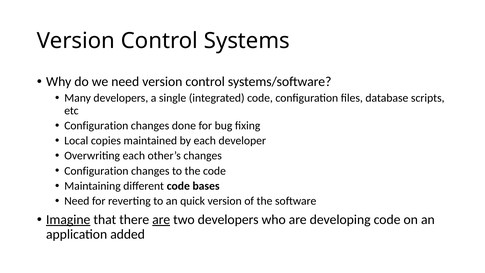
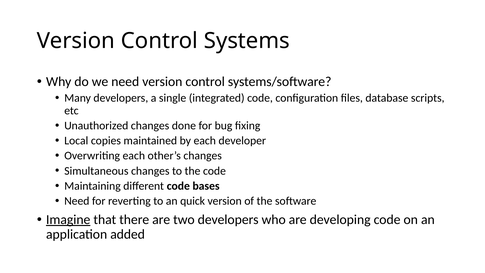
Configuration: Configuration -> Unauthorized (96, 126)
Configuration: Configuration -> Simultaneous (96, 171)
are underline: present -> none (161, 220)
